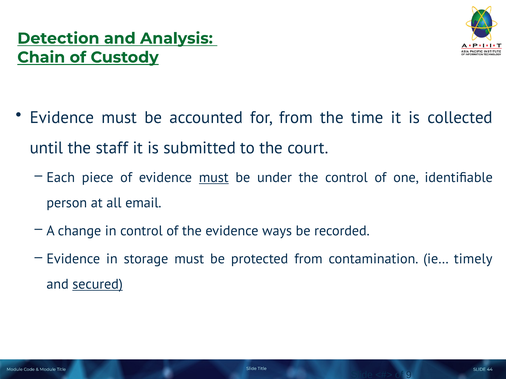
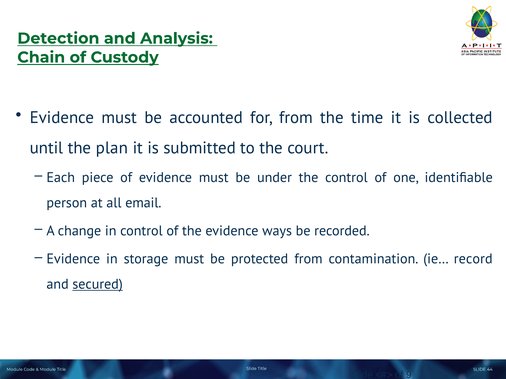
staff: staff -> plan (112, 148)
must underline: present -> none (214, 178)
timely: timely -> record (473, 259)
